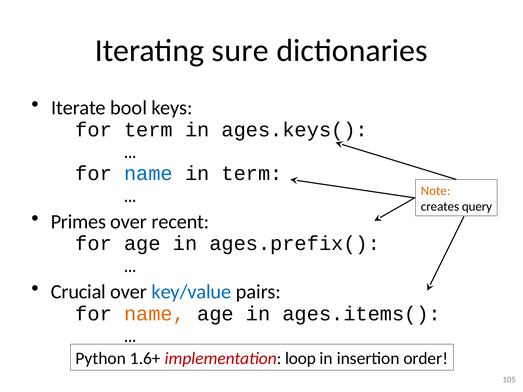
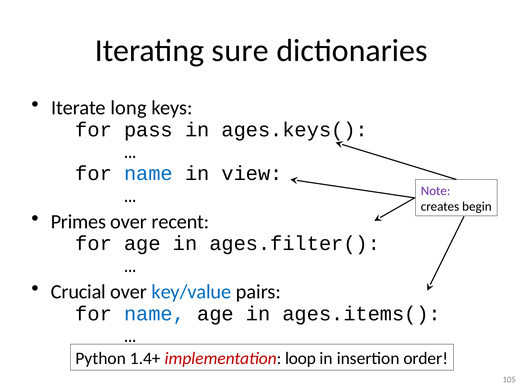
bool: bool -> long (129, 108)
for term: term -> pass (148, 130)
in term: term -> view (252, 174)
Note colour: orange -> purple (436, 191)
query: query -> begin (477, 207)
ages.prefix(: ages.prefix( -> ages.filter( (295, 244)
name colour: orange -> blue (155, 314)
1.6+: 1.6+ -> 1.4+ (145, 359)
